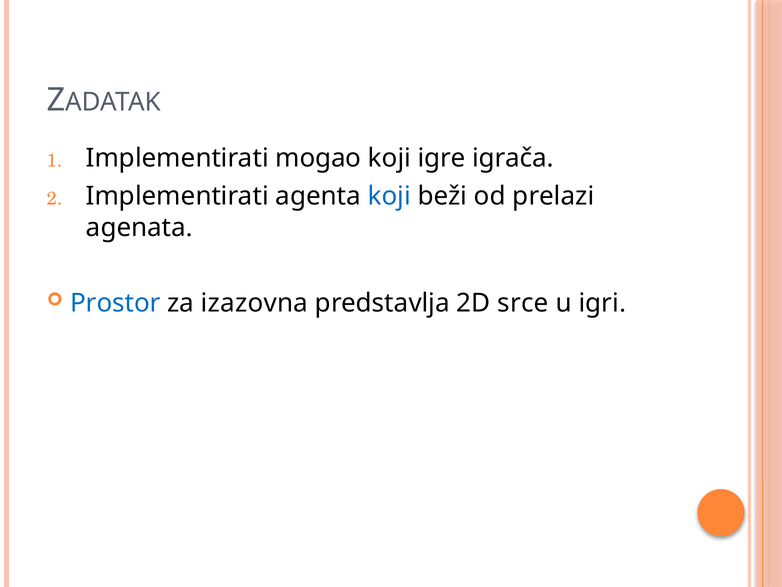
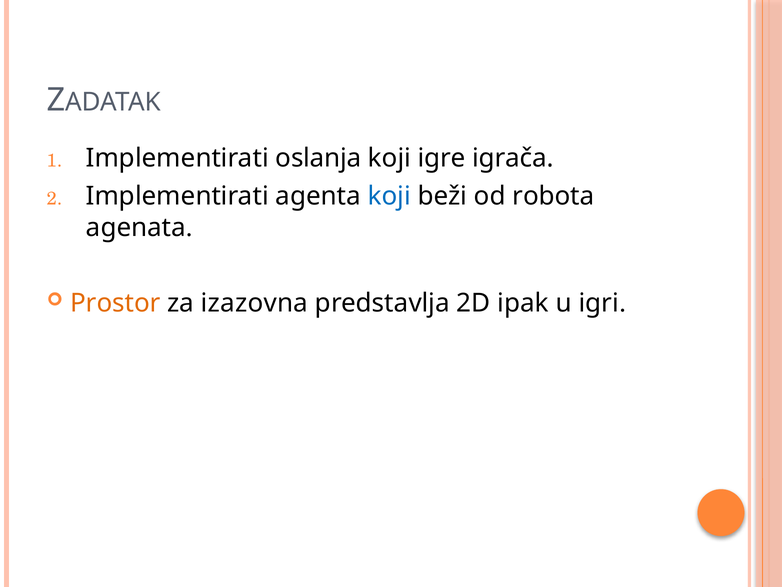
mogao: mogao -> oslanja (318, 158)
prelazi: prelazi -> robota (553, 196)
Prostor colour: blue -> orange (115, 303)
srce: srce -> ipak (523, 303)
